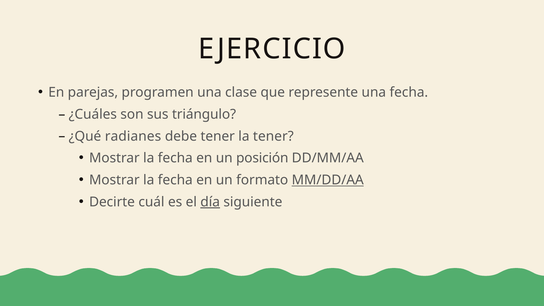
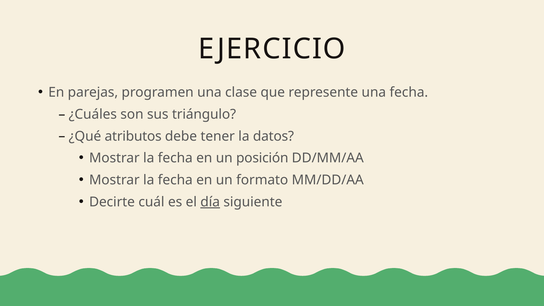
radianes: radianes -> atributos (133, 136)
la tener: tener -> datos (273, 136)
MM/DD/AA underline: present -> none (328, 180)
